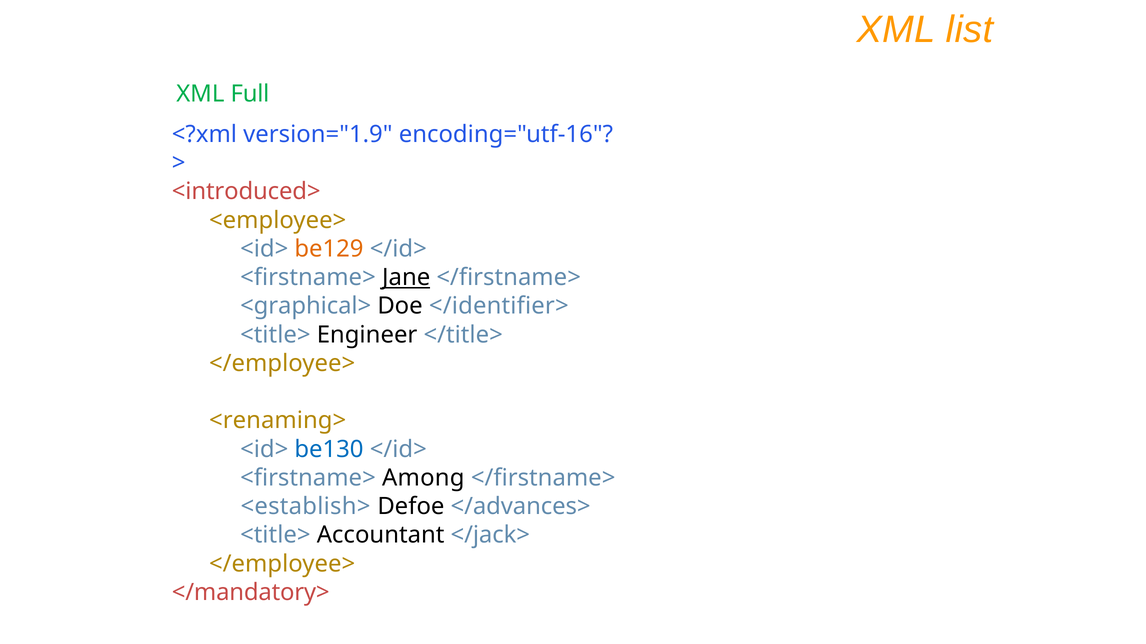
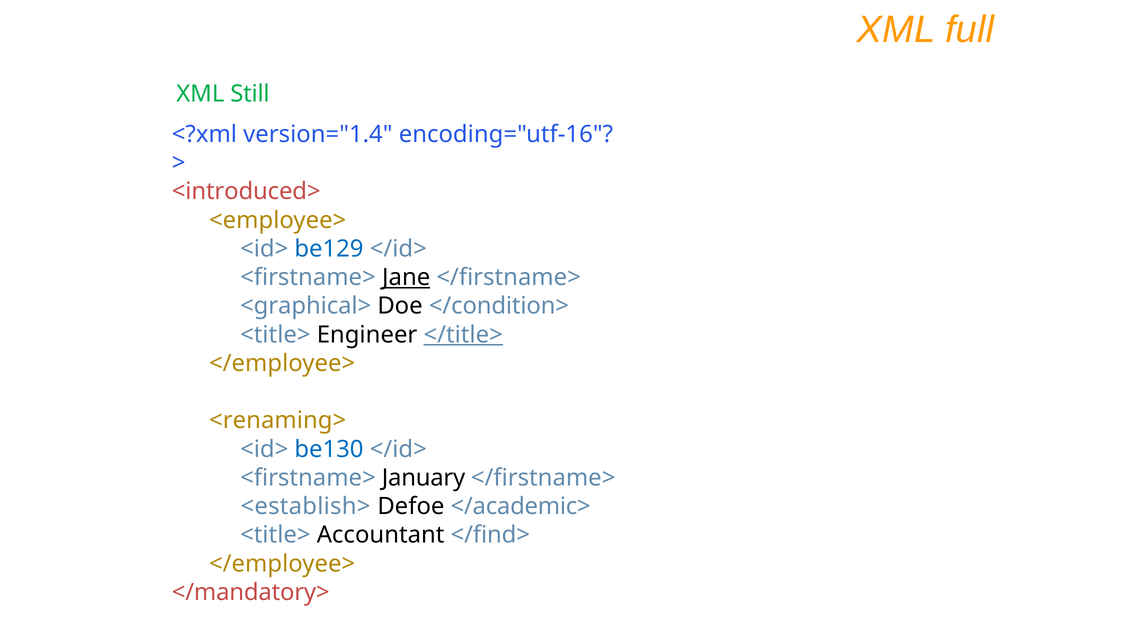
list: list -> full (970, 30)
Full: Full -> Still (250, 94)
version="1.9: version="1.9 -> version="1.4 (318, 134)
be129 colour: orange -> blue (329, 249)
</identifier>: </identifier> -> </condition> (499, 306)
</title> underline: none -> present (463, 335)
Among: Among -> January (424, 478)
</advances>: </advances> -> </academic> (521, 507)
</jack>: </jack> -> </find> (490, 536)
